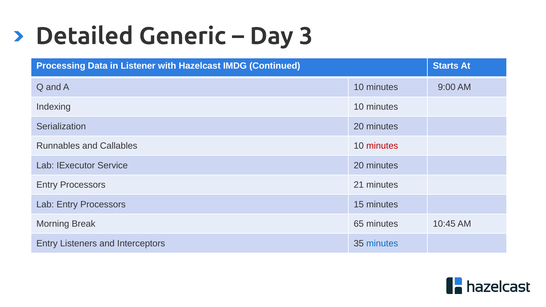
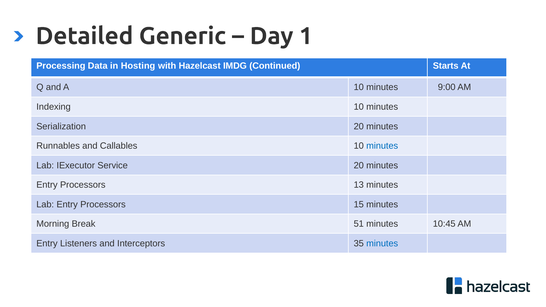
3: 3 -> 1 (306, 36)
Listener: Listener -> Hosting (138, 66)
minutes colour: red -> blue (382, 146)
21: 21 -> 13 (359, 185)
65: 65 -> 51 (359, 224)
